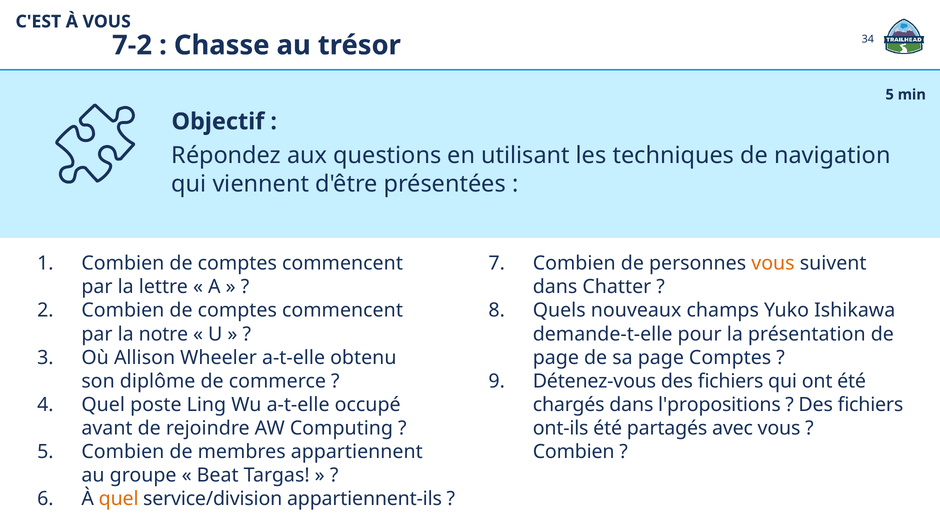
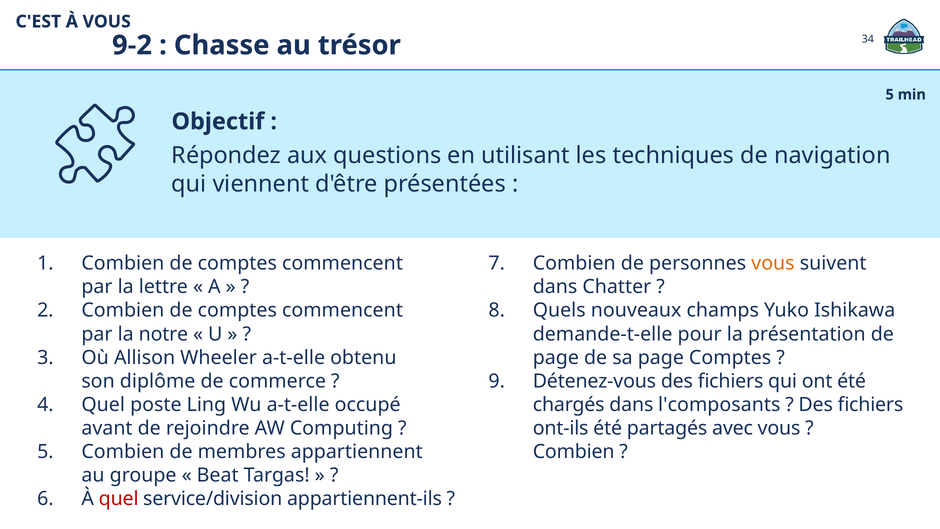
7-2: 7-2 -> 9-2 (132, 45)
l'propositions: l'propositions -> l'composants (719, 404)
quel colour: orange -> red (119, 498)
